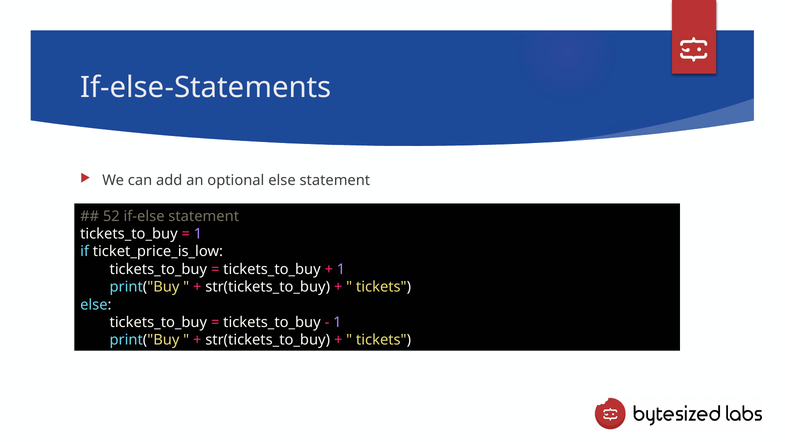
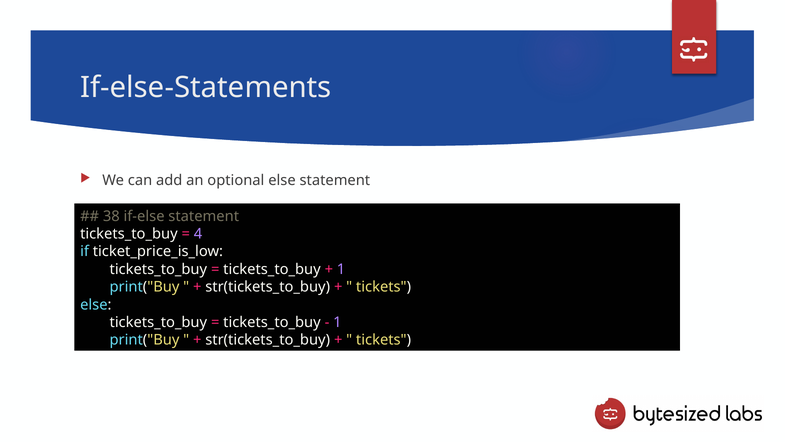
52: 52 -> 38 (111, 216)
1: 1 -> 4 (198, 234)
